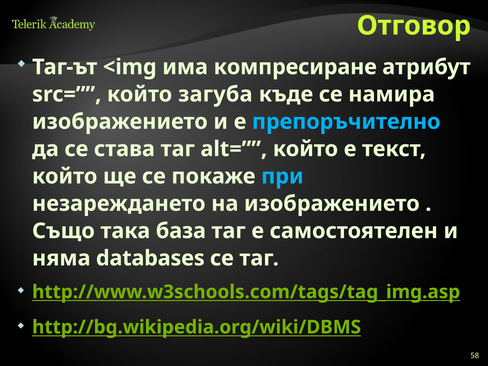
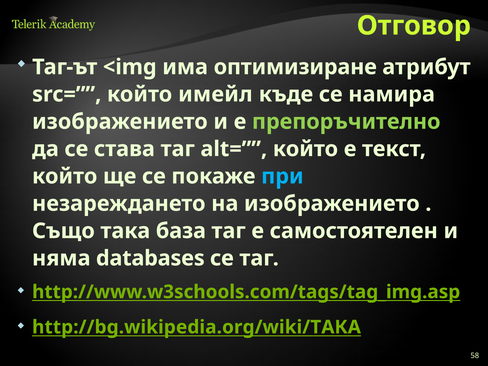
компресиране: компресиране -> оптимизиране (295, 67)
загуба: загуба -> имейл (215, 94)
препоръчително colour: light blue -> light green (346, 122)
http://bg.wikipedia.org/wiki/DBMS: http://bg.wikipedia.org/wiki/DBMS -> http://bg.wikipedia.org/wiki/ТАКА (196, 327)
